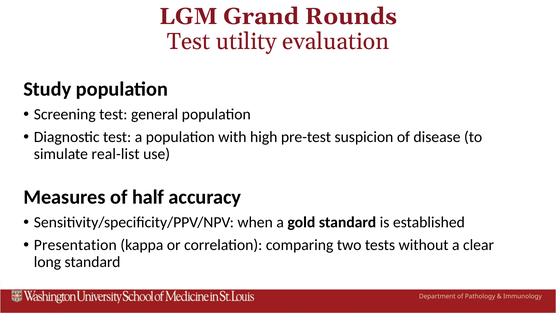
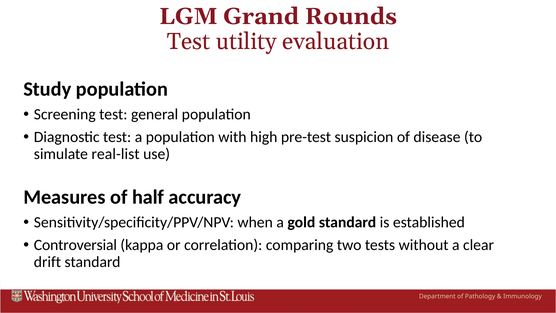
Presentation: Presentation -> Controversial (75, 245)
long: long -> drift (47, 262)
